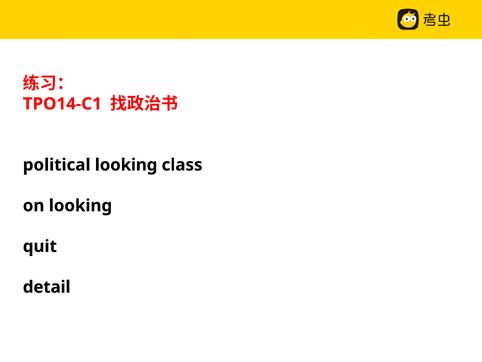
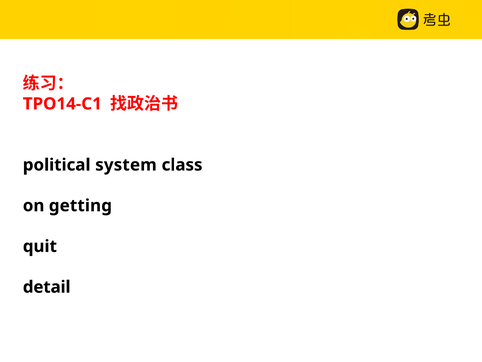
political looking: looking -> system (126, 165)
on looking: looking -> getting (80, 205)
